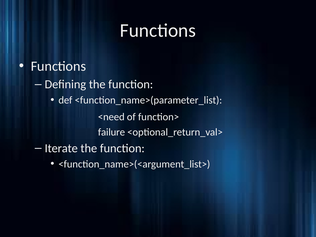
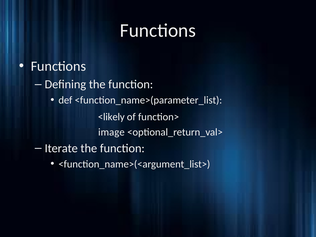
<need: <need -> <likely (111, 117)
failure: failure -> image (111, 132)
